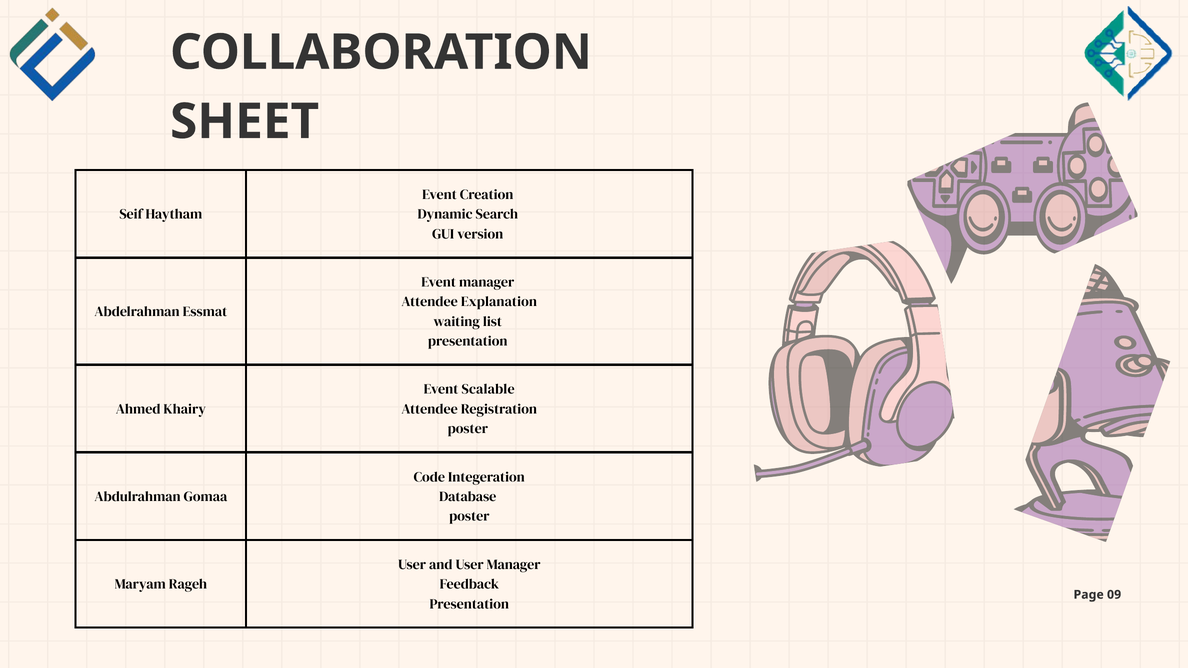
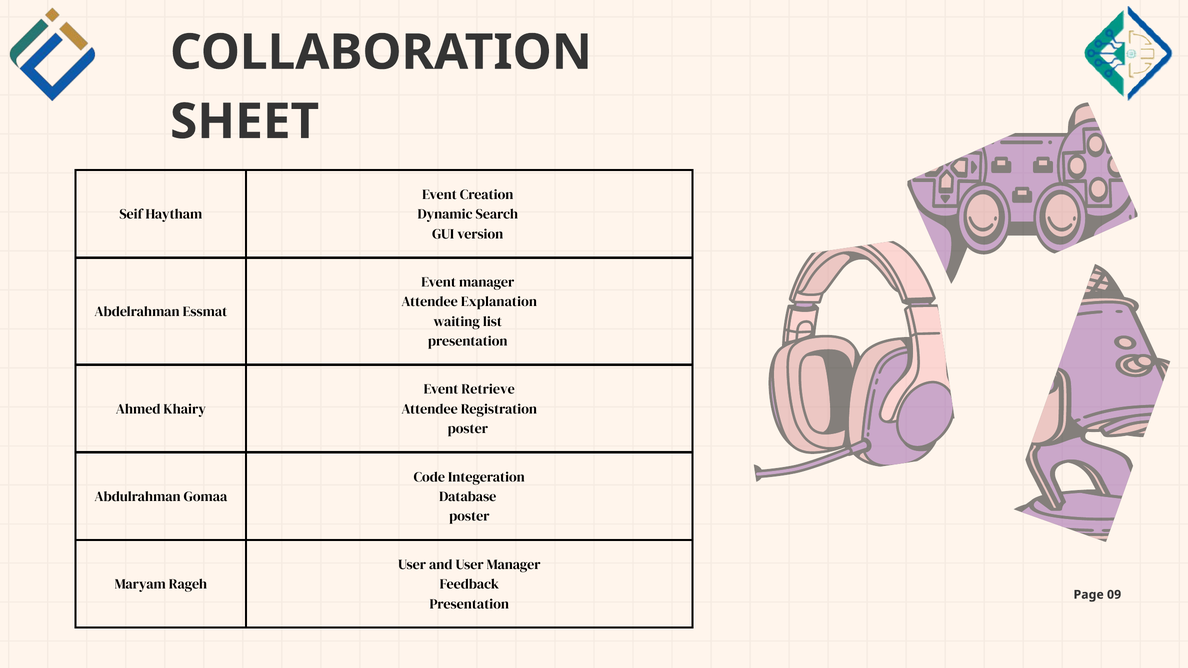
Scalable: Scalable -> Retrieve (488, 389)
